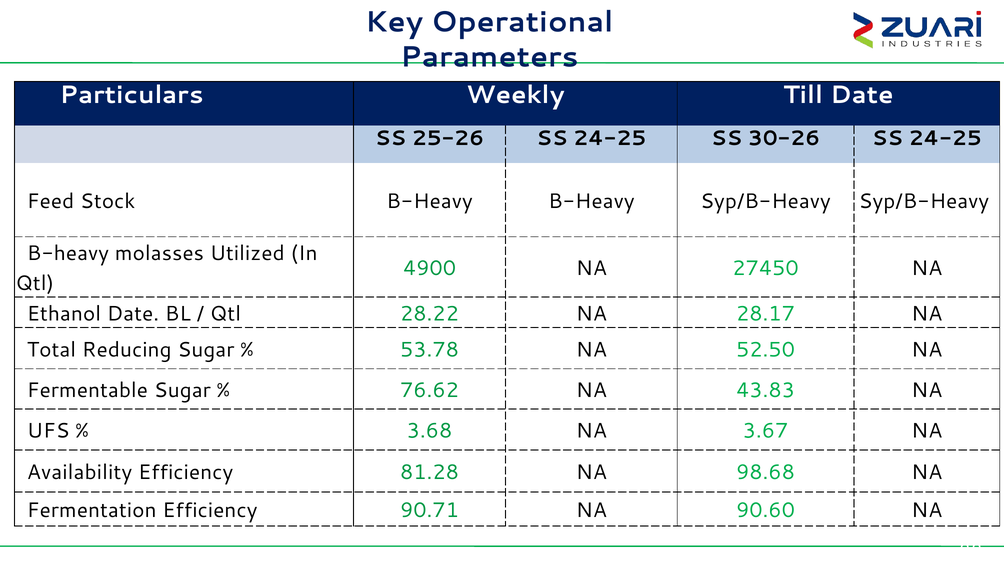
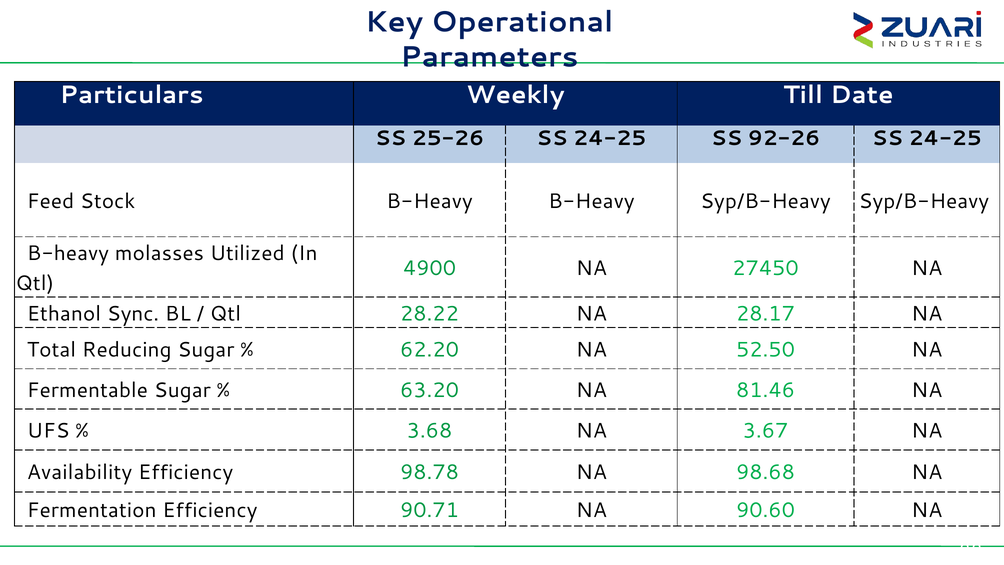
30-26: 30-26 -> 92-26 (784, 138)
Ethanol Date: Date -> Sync (133, 314)
53.78: 53.78 -> 62.20 (429, 350)
76.62: 76.62 -> 63.20 (429, 390)
43.83: 43.83 -> 81.46 (765, 390)
81.28: 81.28 -> 98.78 (429, 472)
